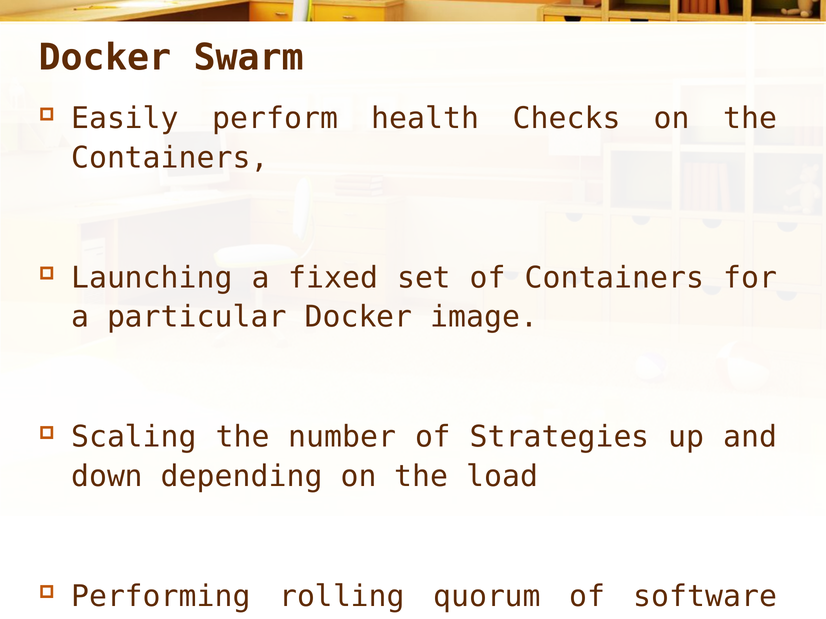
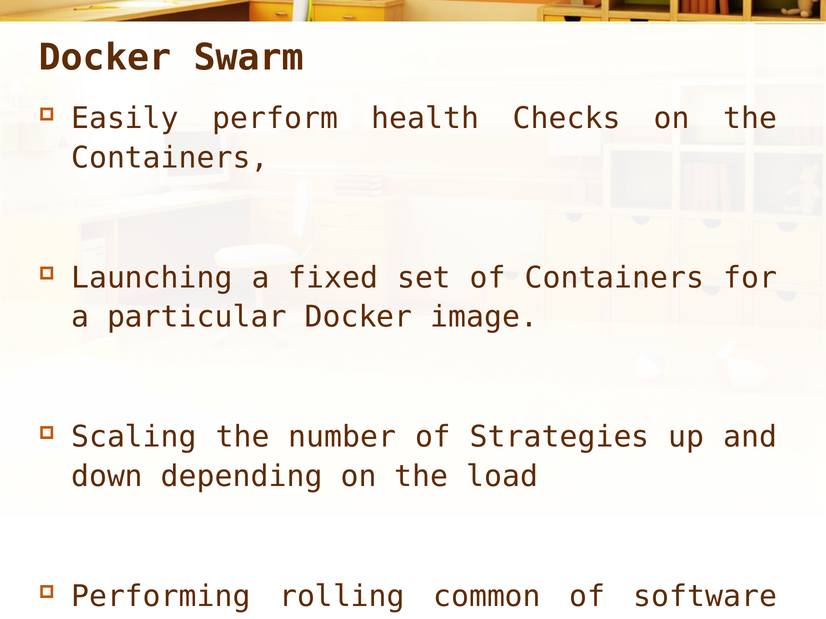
quorum: quorum -> common (487, 597)
